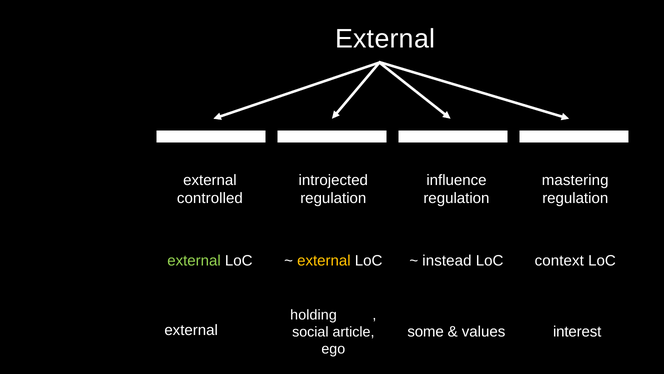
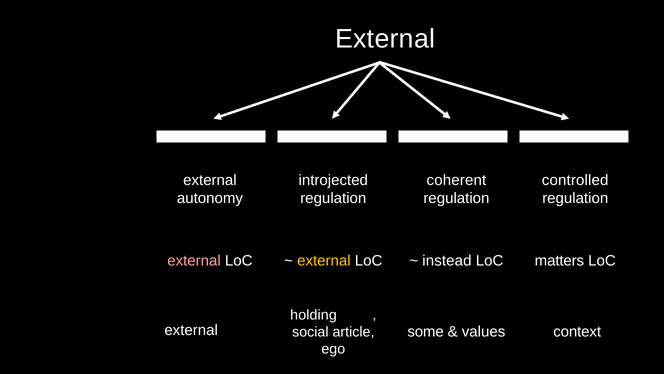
influence: influence -> coherent (456, 180)
mastering: mastering -> controlled (575, 180)
controlled: controlled -> autonomy (210, 198)
external colour: light green -> pink (194, 260)
context: context -> matters (559, 260)
interest: interest -> context (577, 331)
